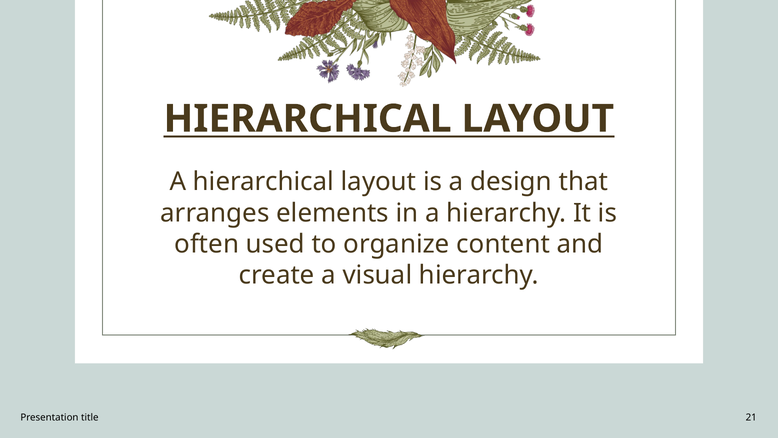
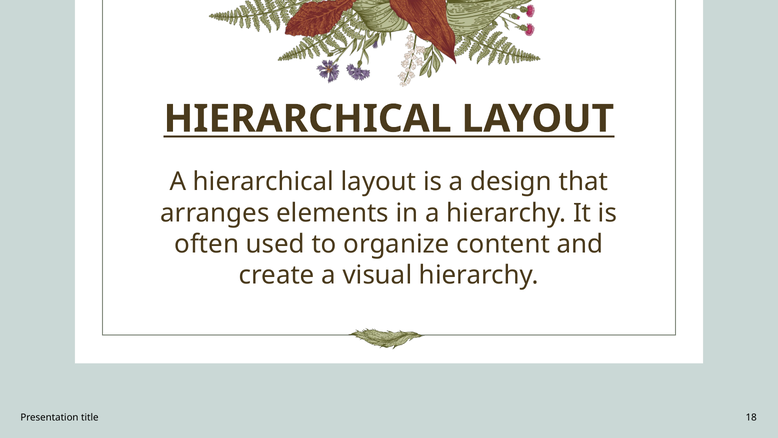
21: 21 -> 18 (751, 417)
